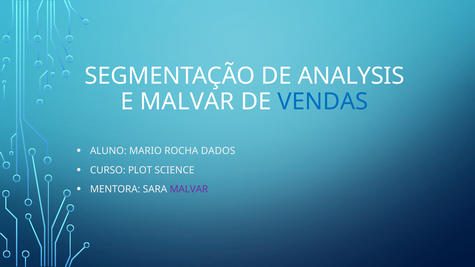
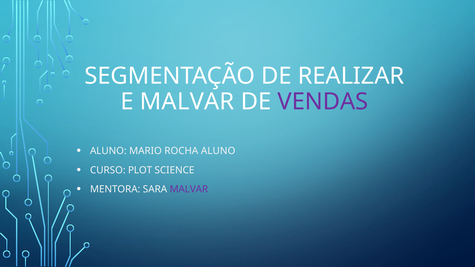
ANALYSIS: ANALYSIS -> REALIZAR (351, 76)
VENDAS colour: blue -> purple (323, 102)
ROCHA DADOS: DADOS -> ALUNO (218, 151)
